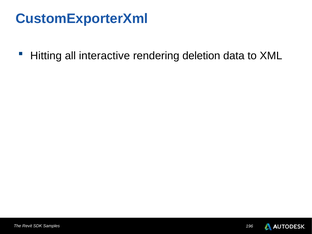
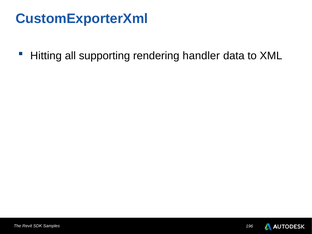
interactive: interactive -> supporting (104, 56)
deletion: deletion -> handler (201, 56)
